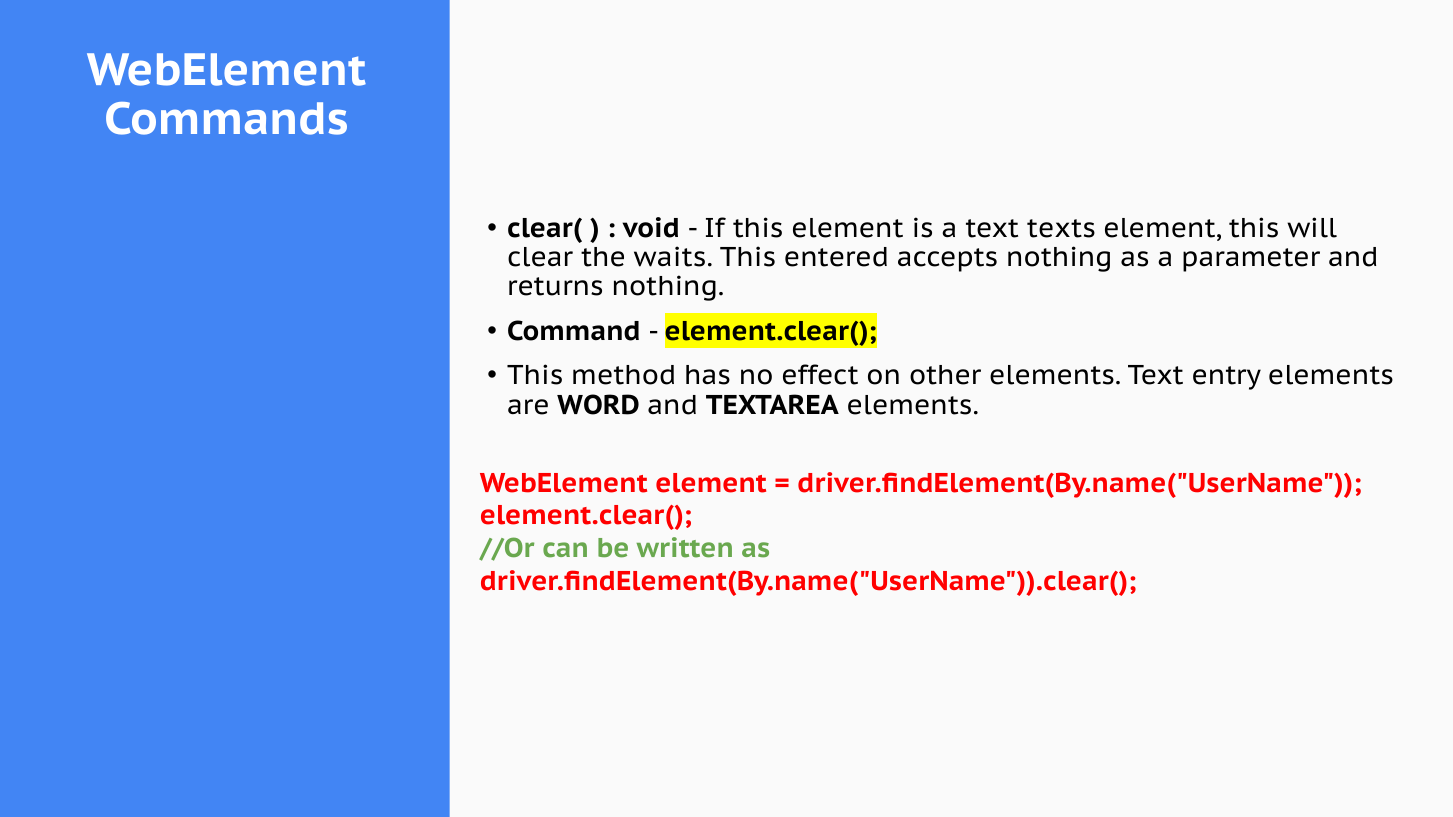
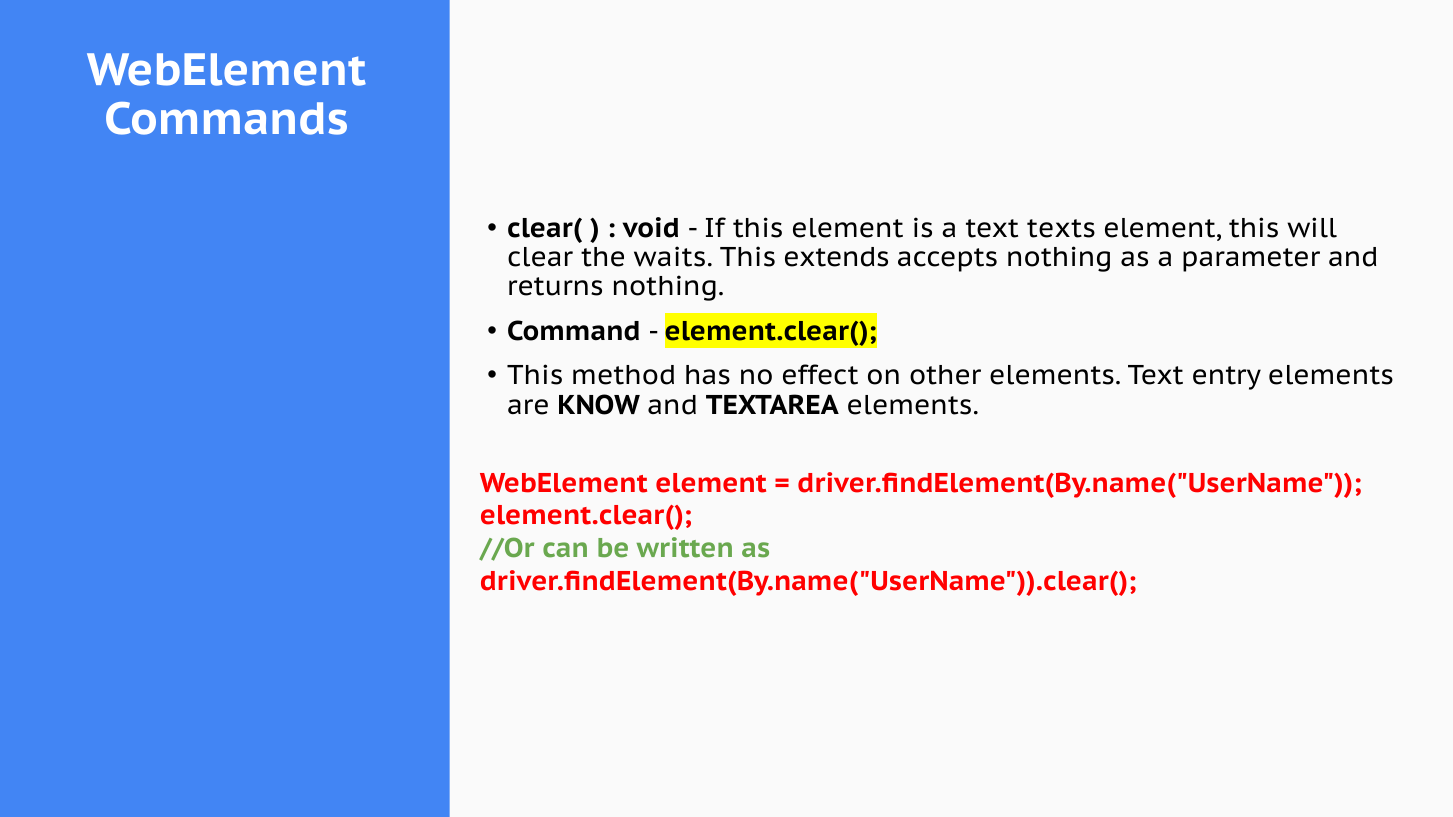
entered: entered -> extends (837, 258)
WORD: WORD -> KNOW (599, 406)
